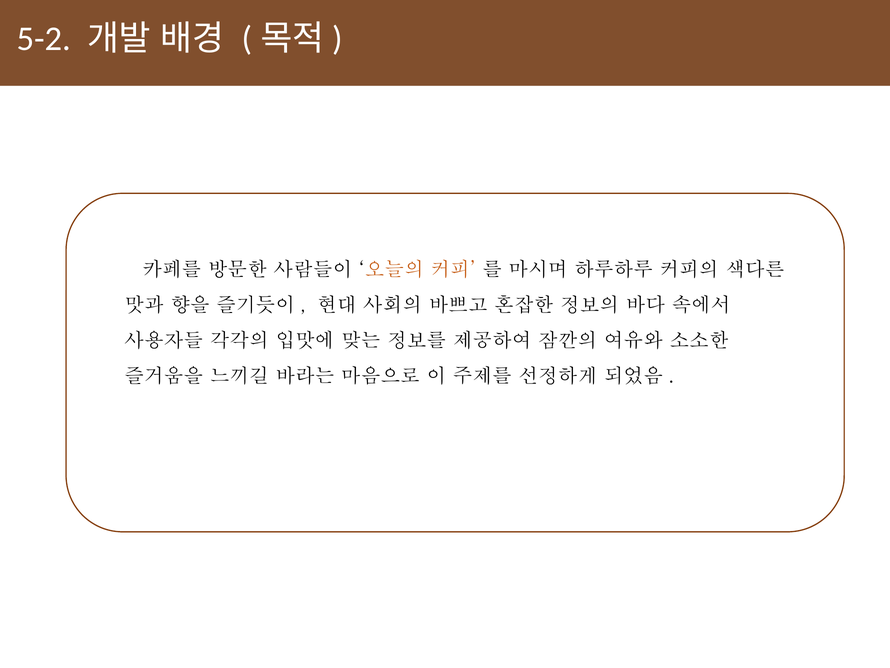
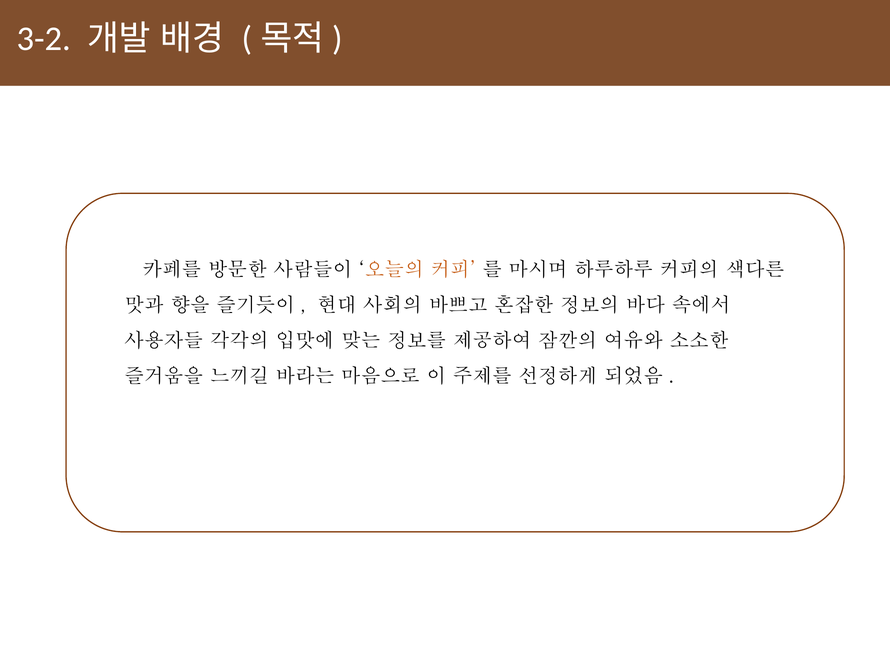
5-2: 5-2 -> 3-2 (44, 39)
